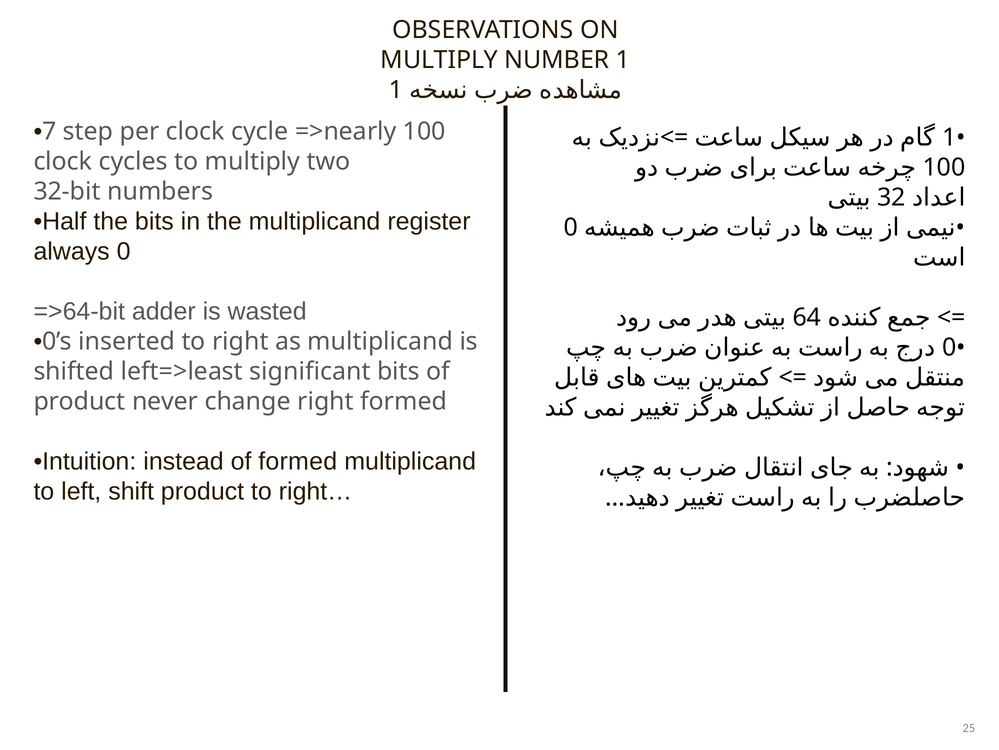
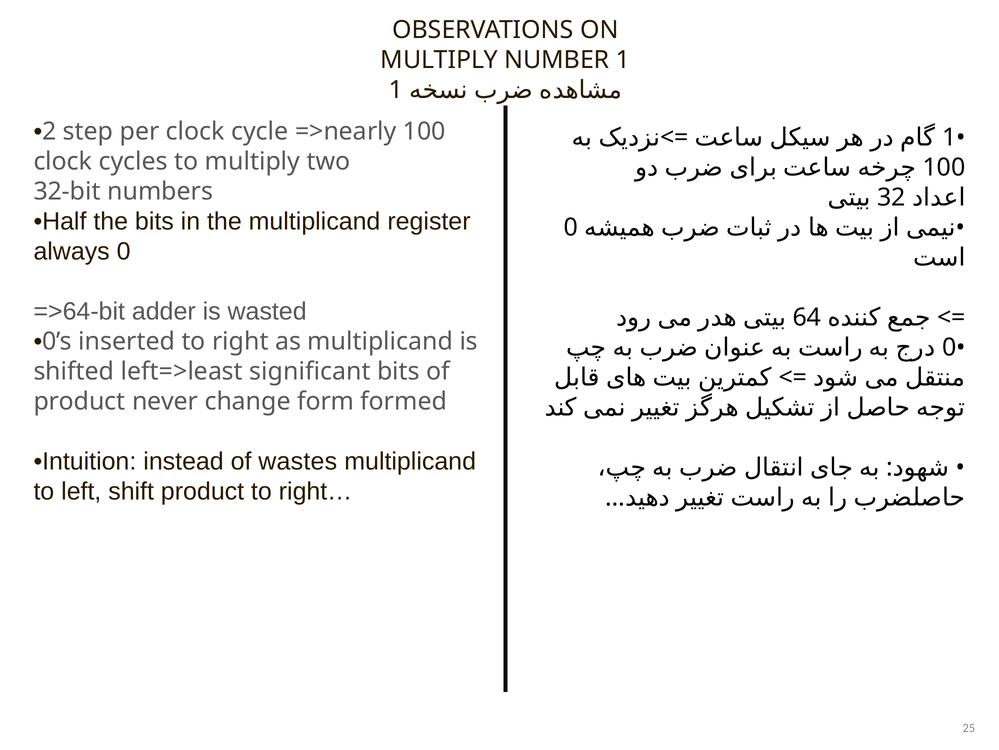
7: 7 -> 2 (49, 131)
change right: right -> form (326, 401)
of formed: formed -> wastes (298, 461)
